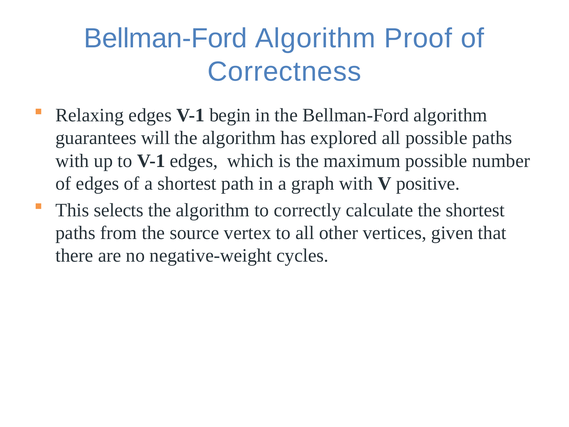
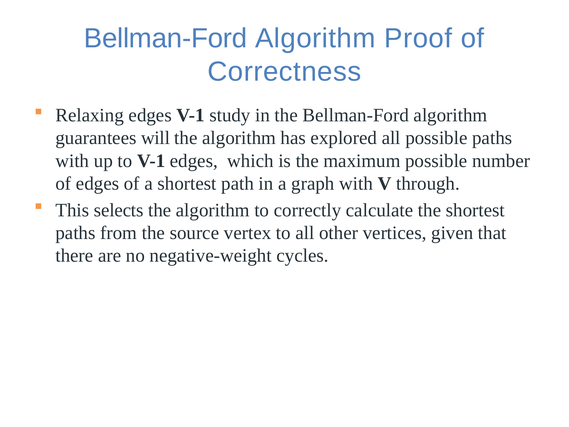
begin: begin -> study (230, 115)
positive: positive -> through (428, 183)
